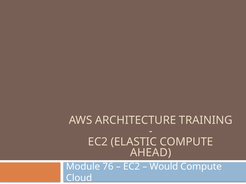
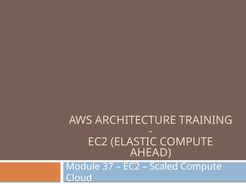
76: 76 -> 37 (108, 167)
Would: Would -> Scaled (164, 167)
